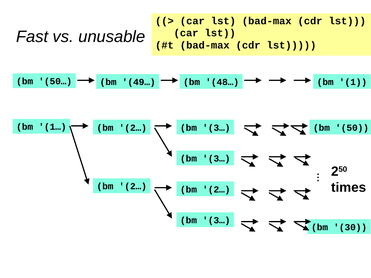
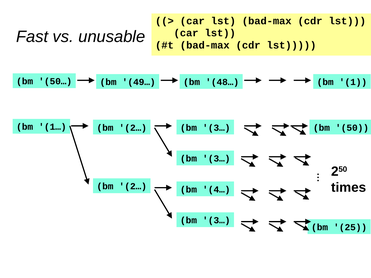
2…: 2… -> 4… (216, 190)
30: 30 -> 25 (350, 228)
